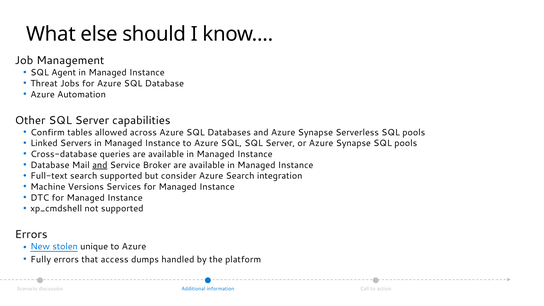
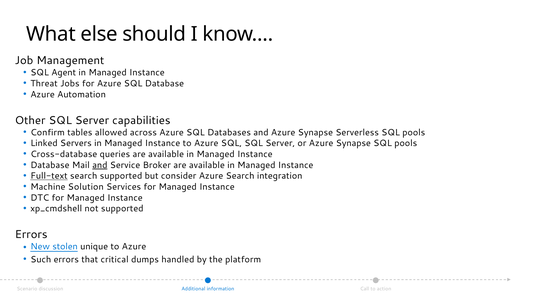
Full-text underline: none -> present (49, 176)
Versions: Versions -> Solution (86, 187)
Fully: Fully -> Such (41, 259)
access: access -> critical (115, 259)
